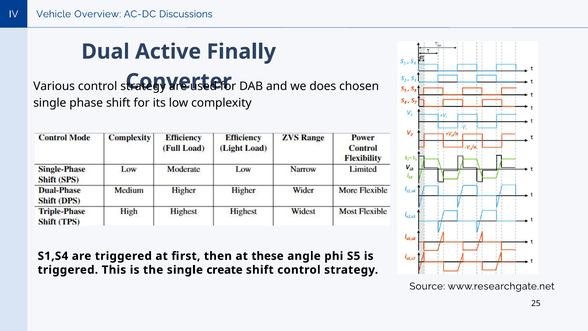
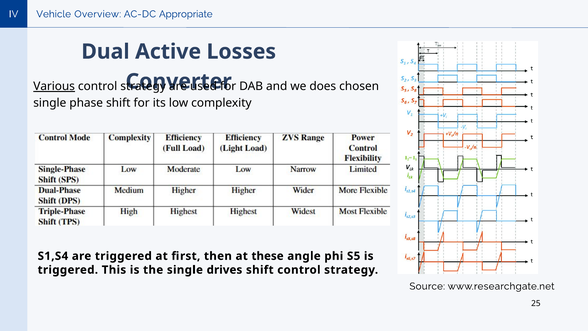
Discussions: Discussions -> Appropriate (186, 14)
Finally: Finally -> Losses (241, 52)
Various underline: none -> present (54, 86)
create: create -> drives (224, 270)
